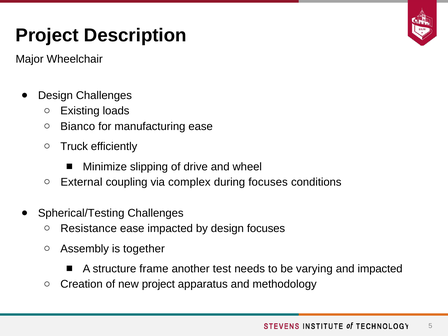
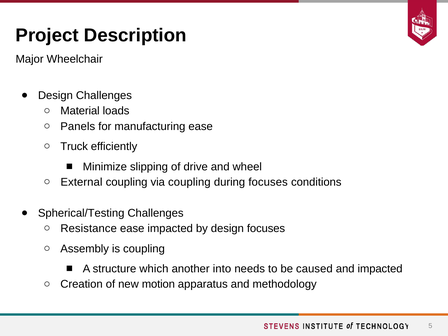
Existing: Existing -> Material (80, 111)
Bianco: Bianco -> Panels (78, 126)
via complex: complex -> coupling (189, 182)
is together: together -> coupling (144, 249)
frame: frame -> which (154, 269)
test: test -> into (222, 269)
varying: varying -> caused (314, 269)
new project: project -> motion (158, 284)
